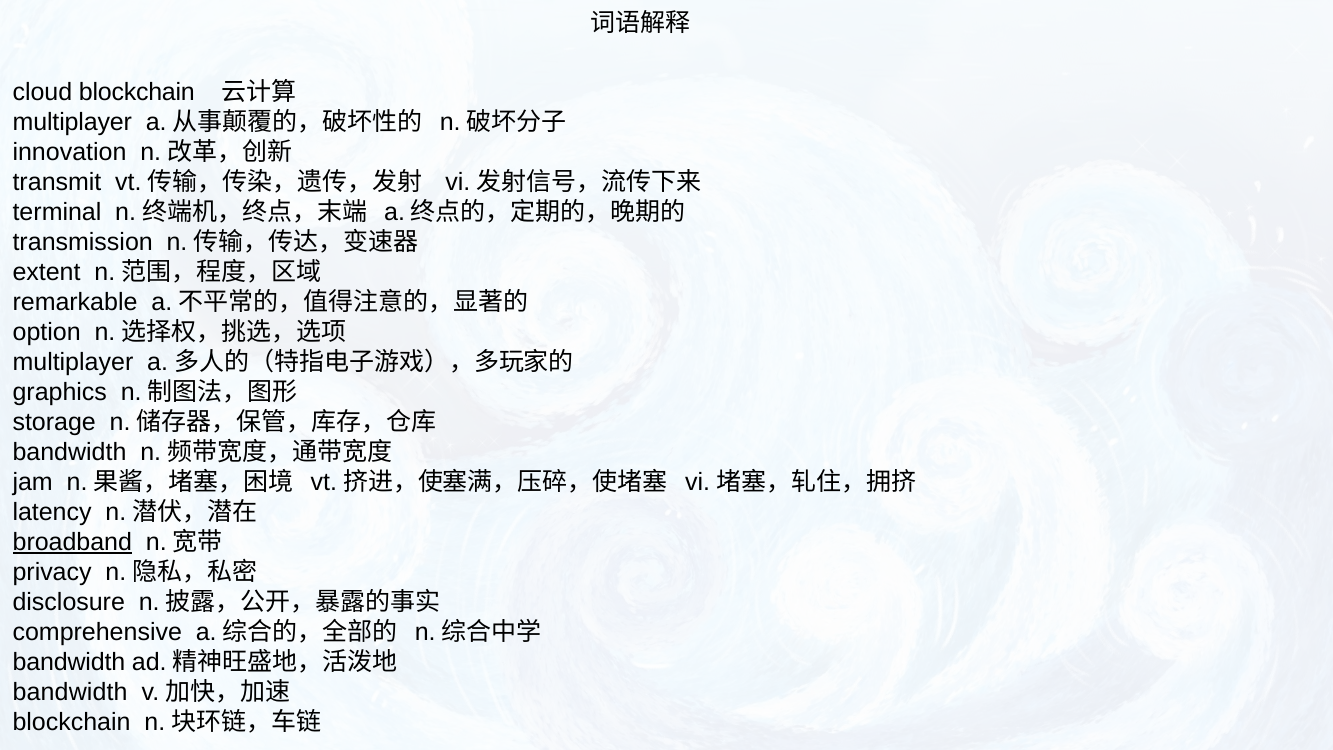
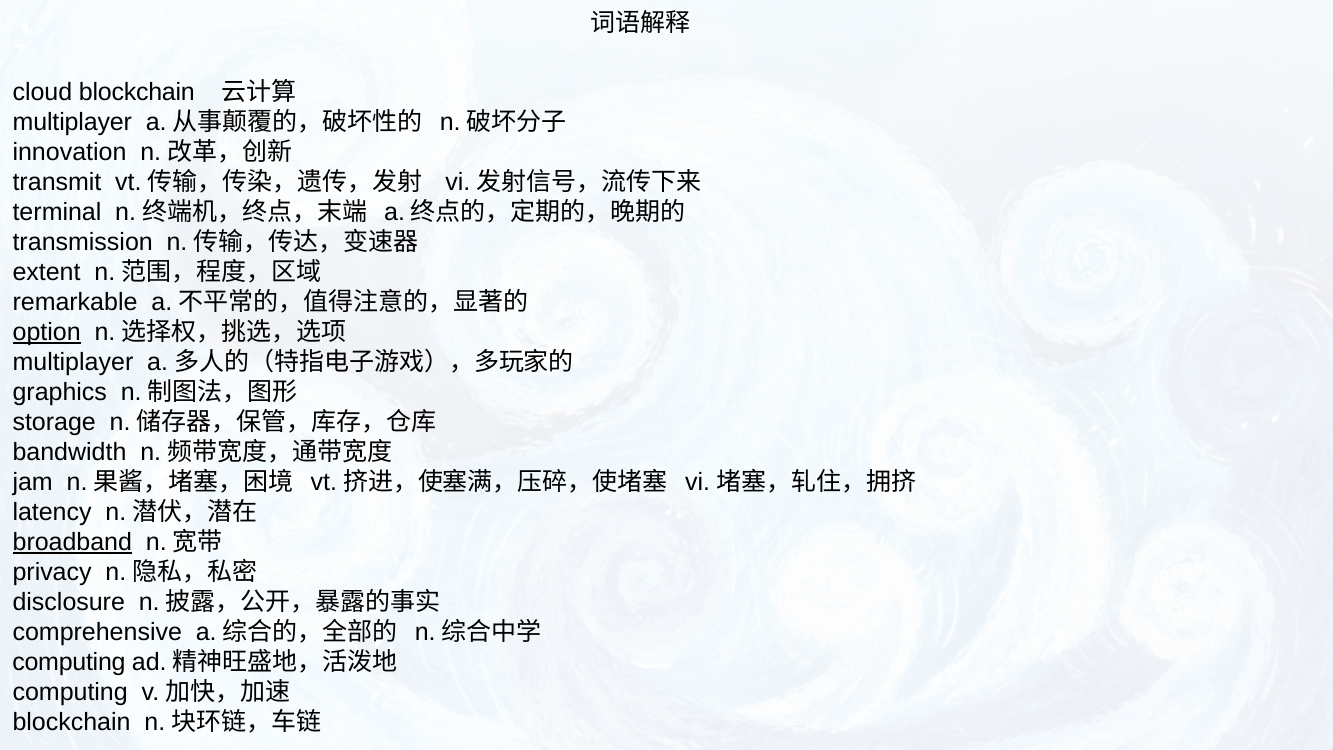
option underline: none -> present (47, 332)
bandwidth: bandwidth -> computing (69, 662)
bandwidth: bandwidth -> computing (70, 692)
